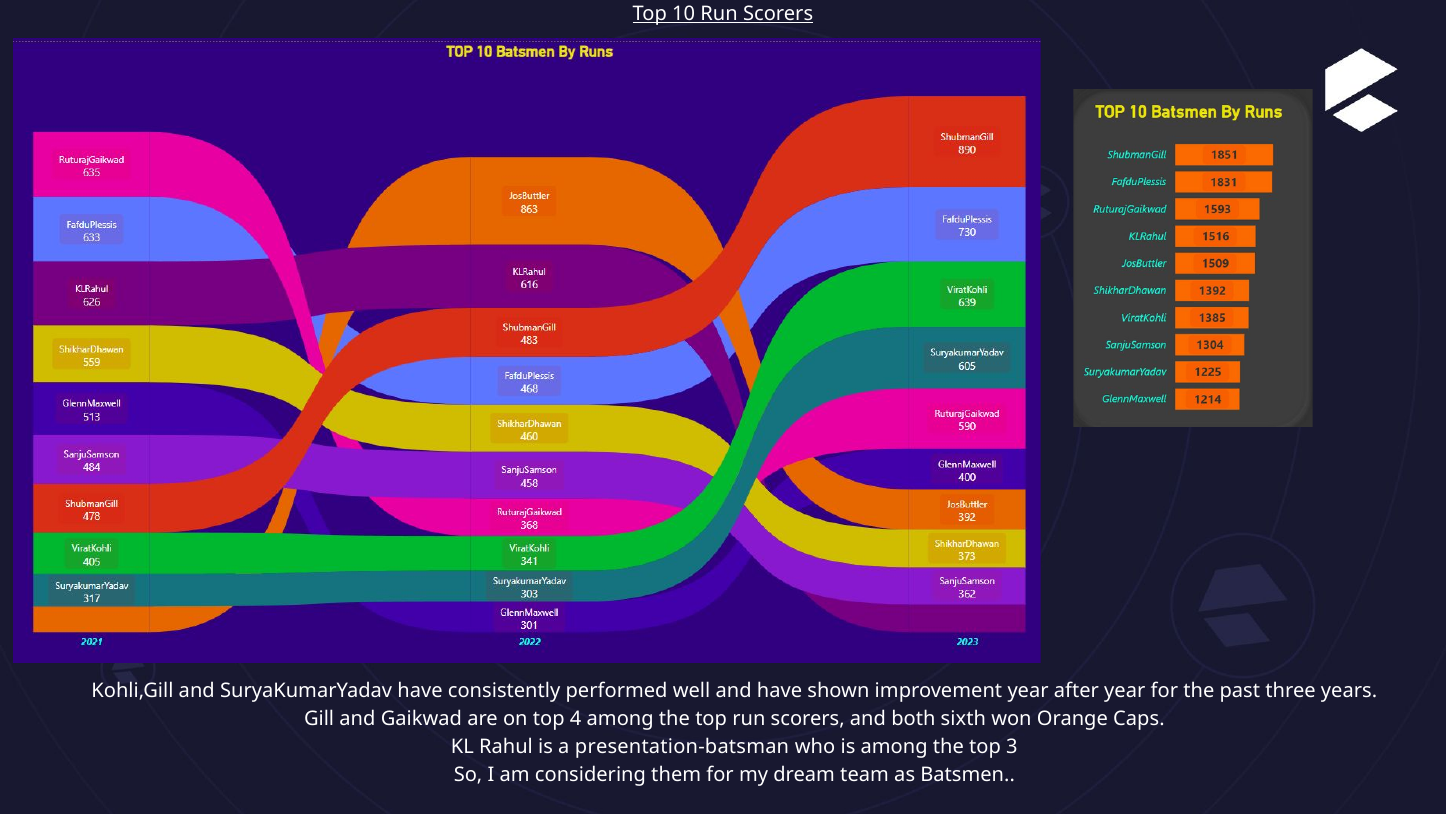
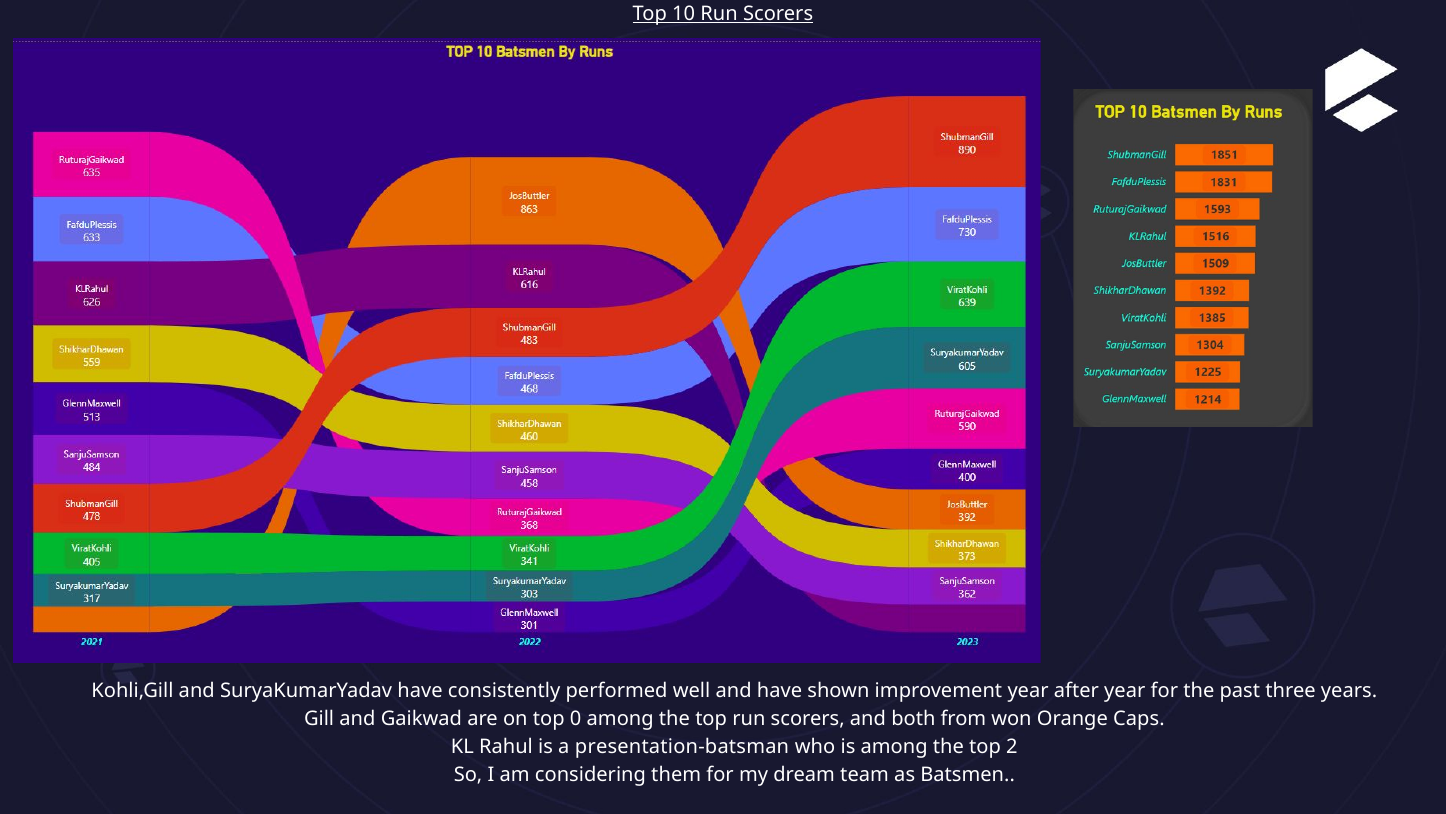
4: 4 -> 0 (576, 718)
sixth: sixth -> from (963, 718)
3: 3 -> 2 (1012, 747)
